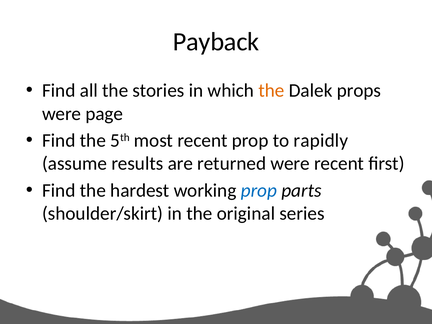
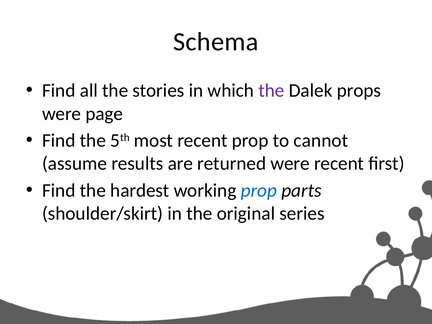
Payback: Payback -> Schema (216, 42)
the colour: orange -> purple (271, 91)
rapidly: rapidly -> cannot (321, 141)
